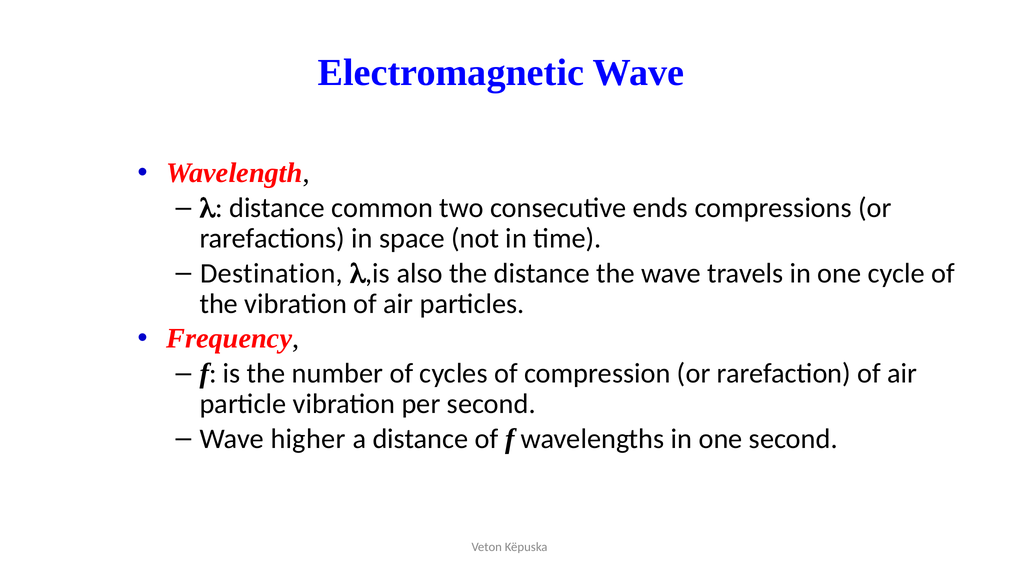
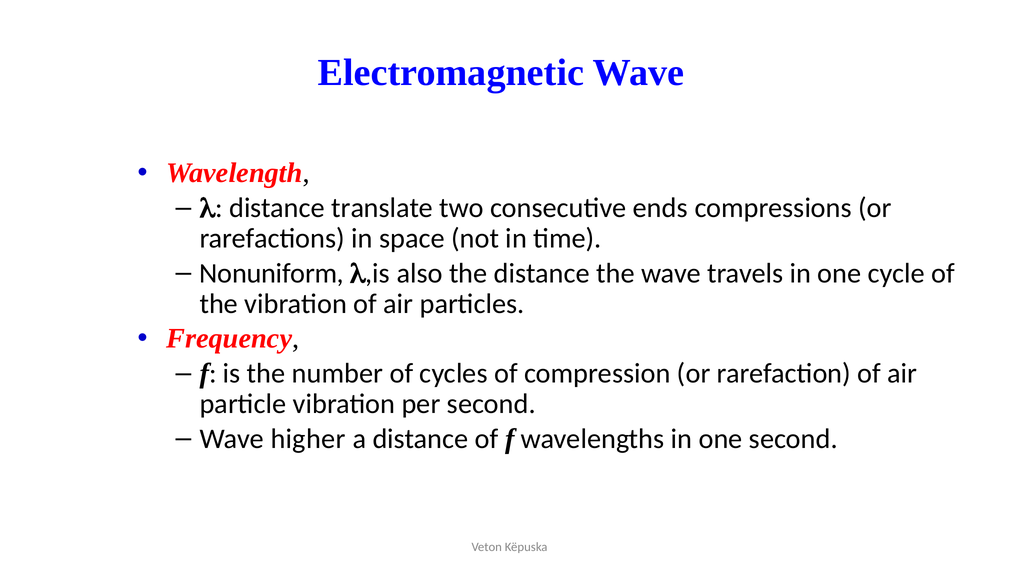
common: common -> translate (382, 208)
Destination: Destination -> Nonuniform (272, 273)
